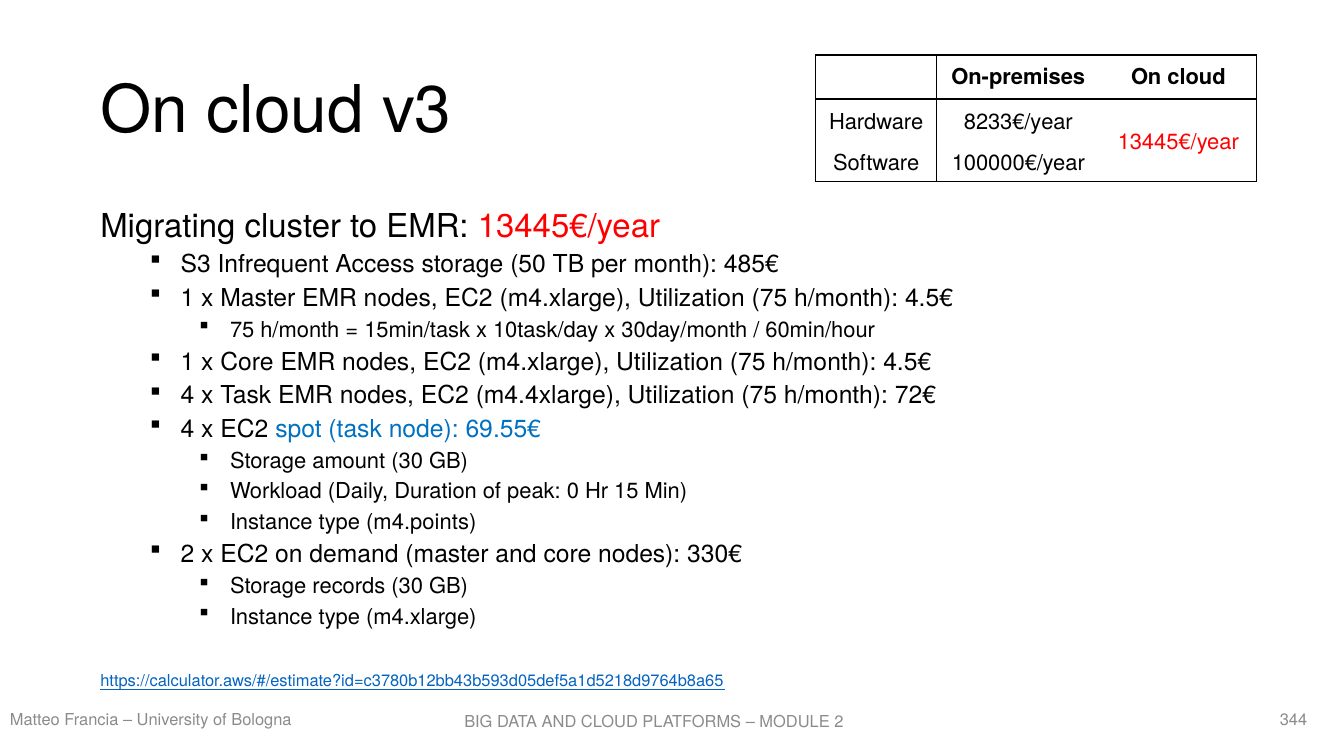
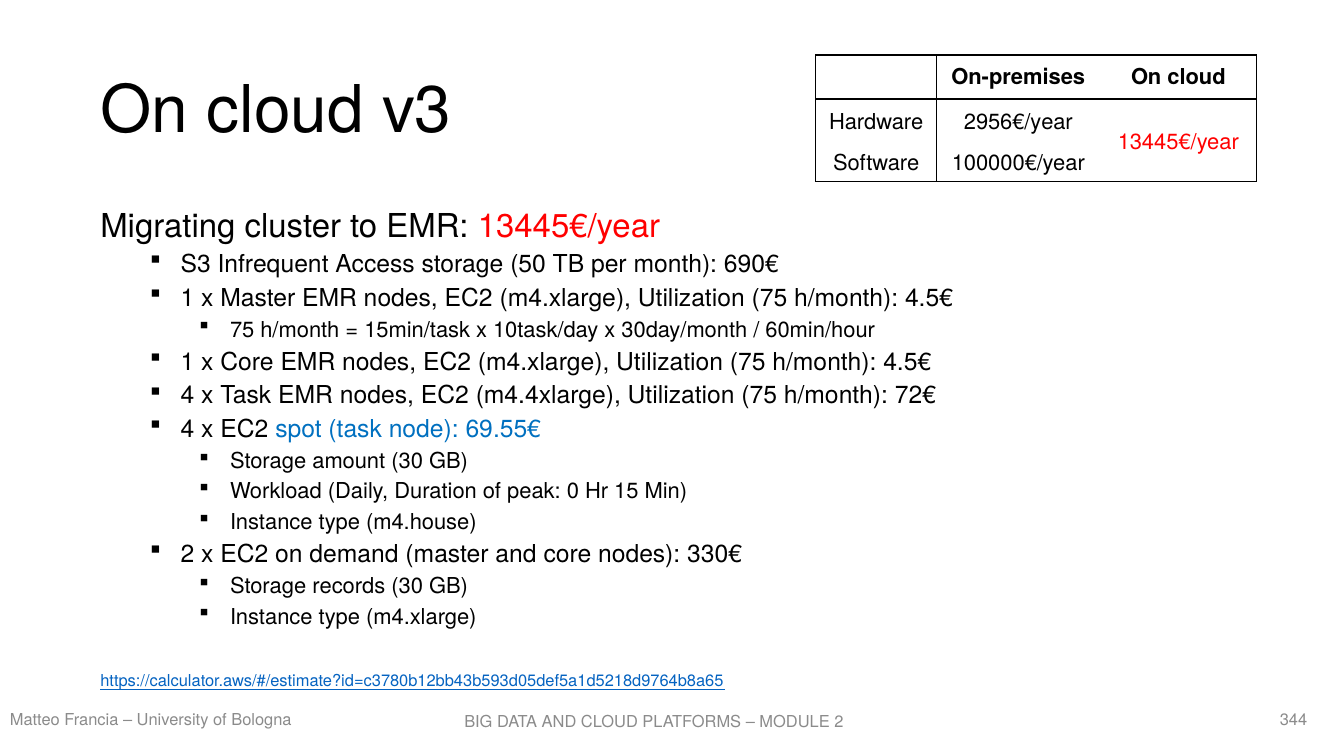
8233€/year: 8233€/year -> 2956€/year (1018, 122)
485€: 485€ -> 690€ (751, 264)
m4.points: m4.points -> m4.house (421, 522)
